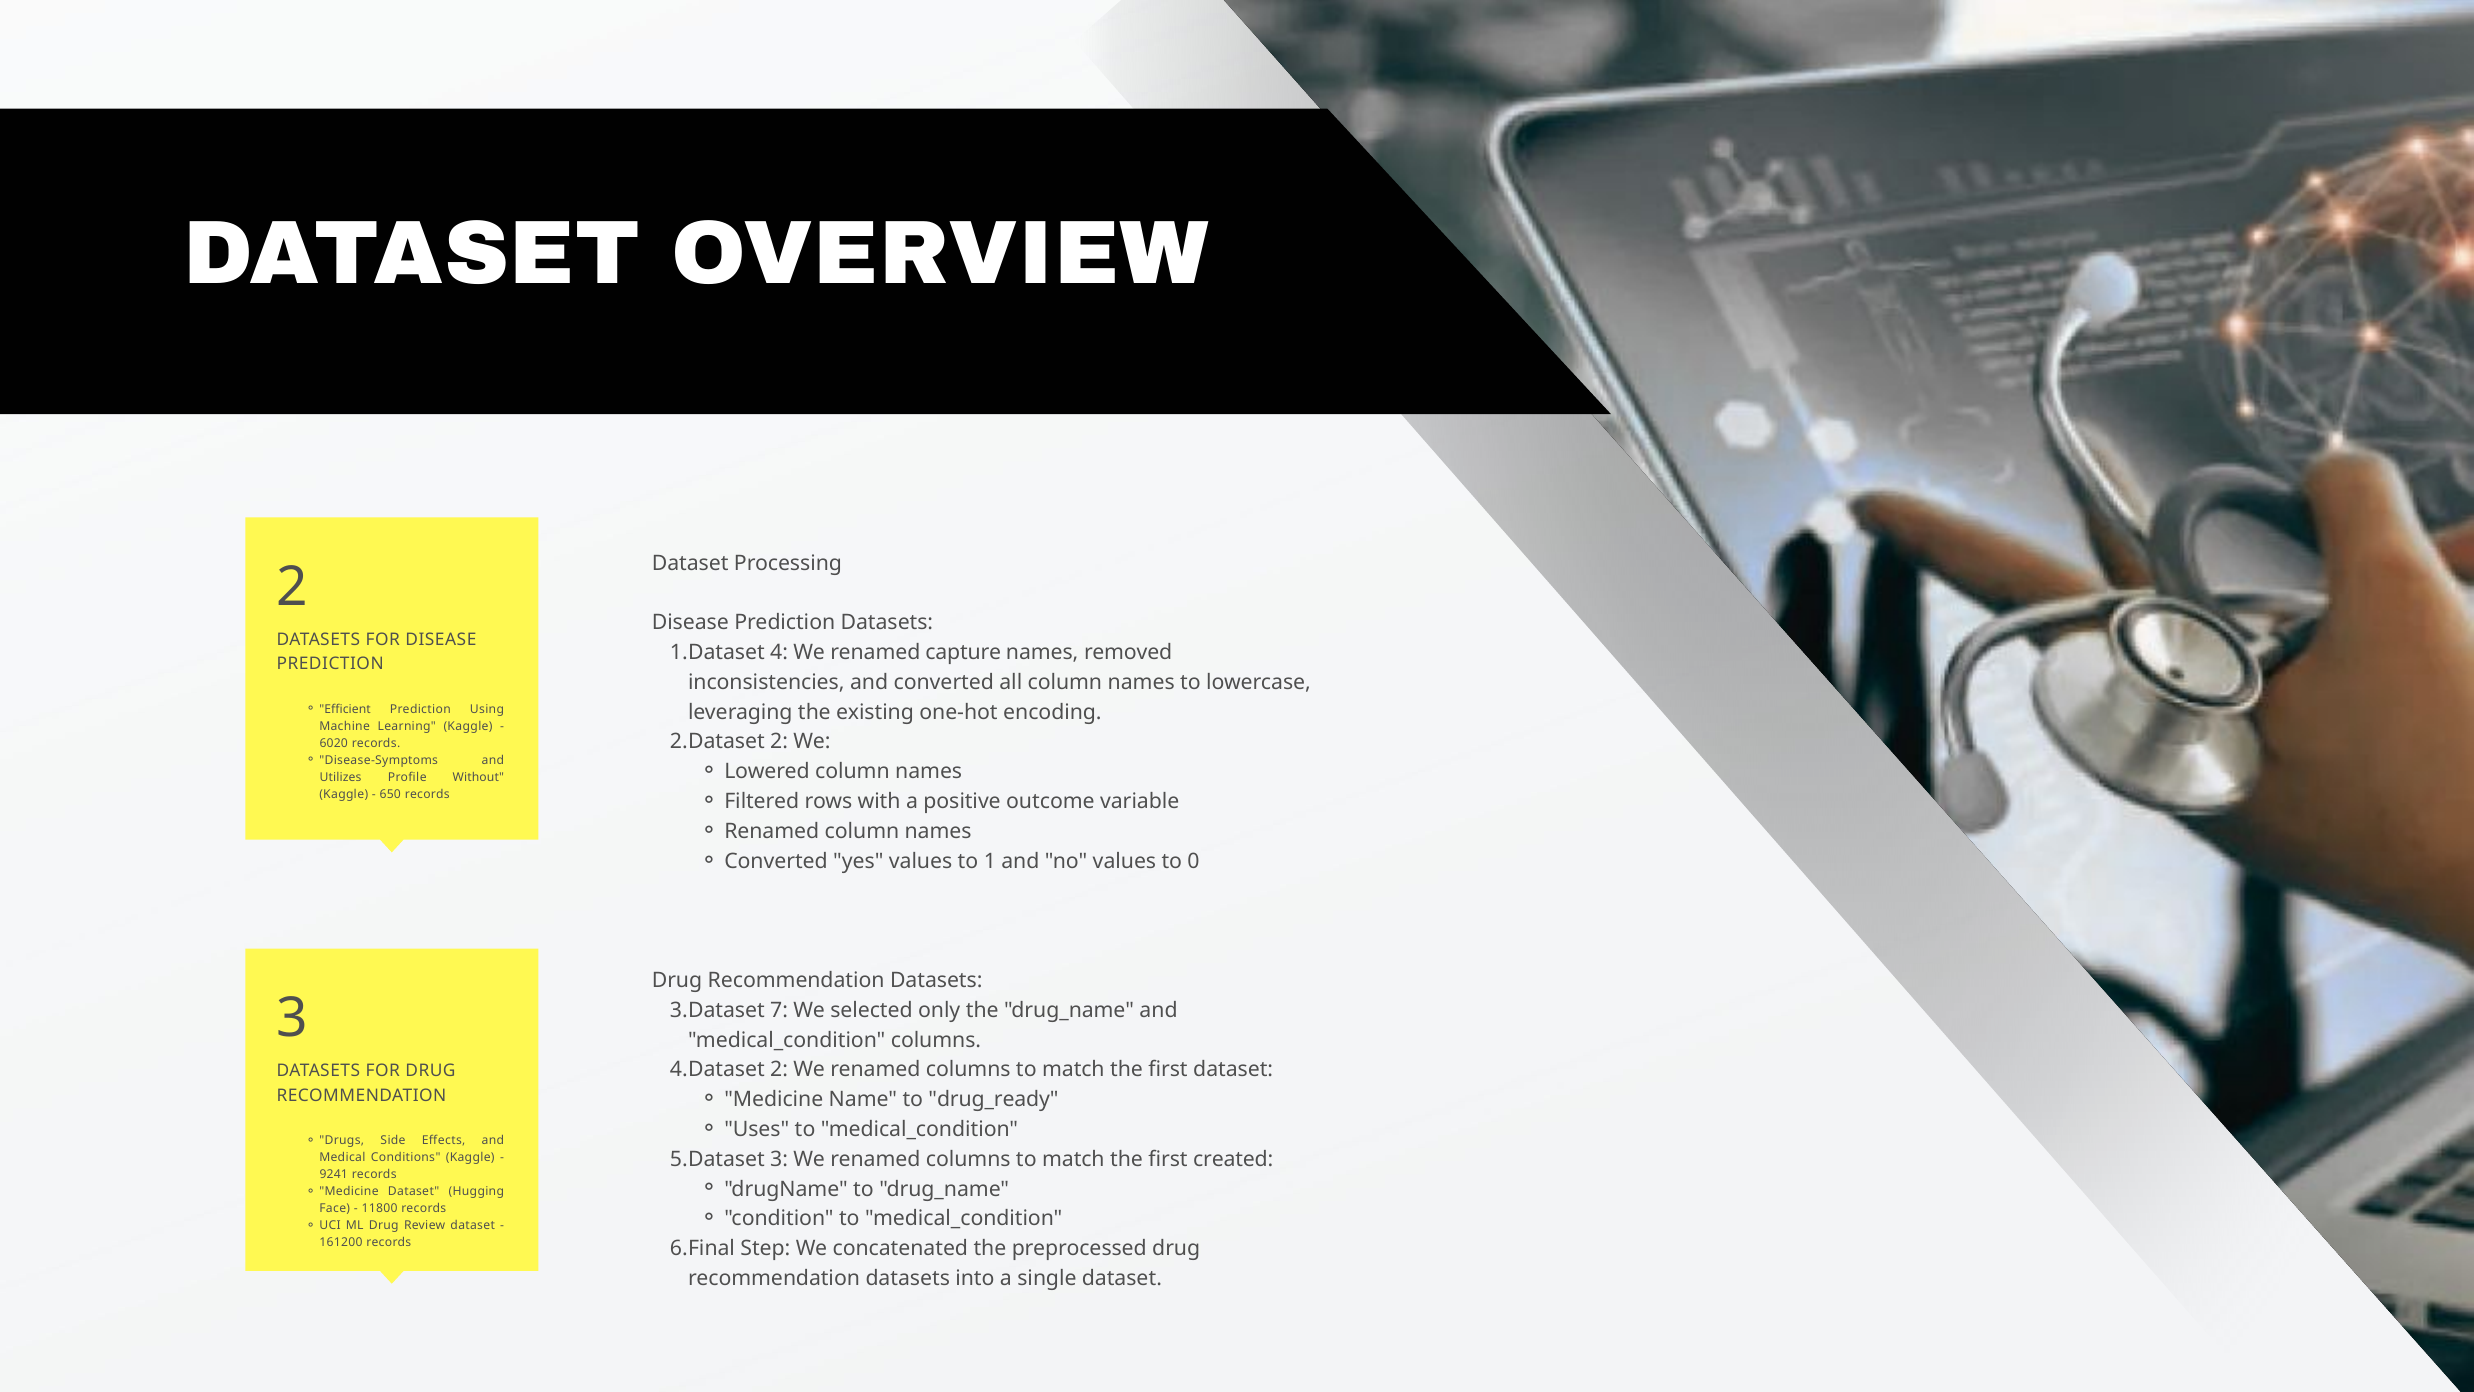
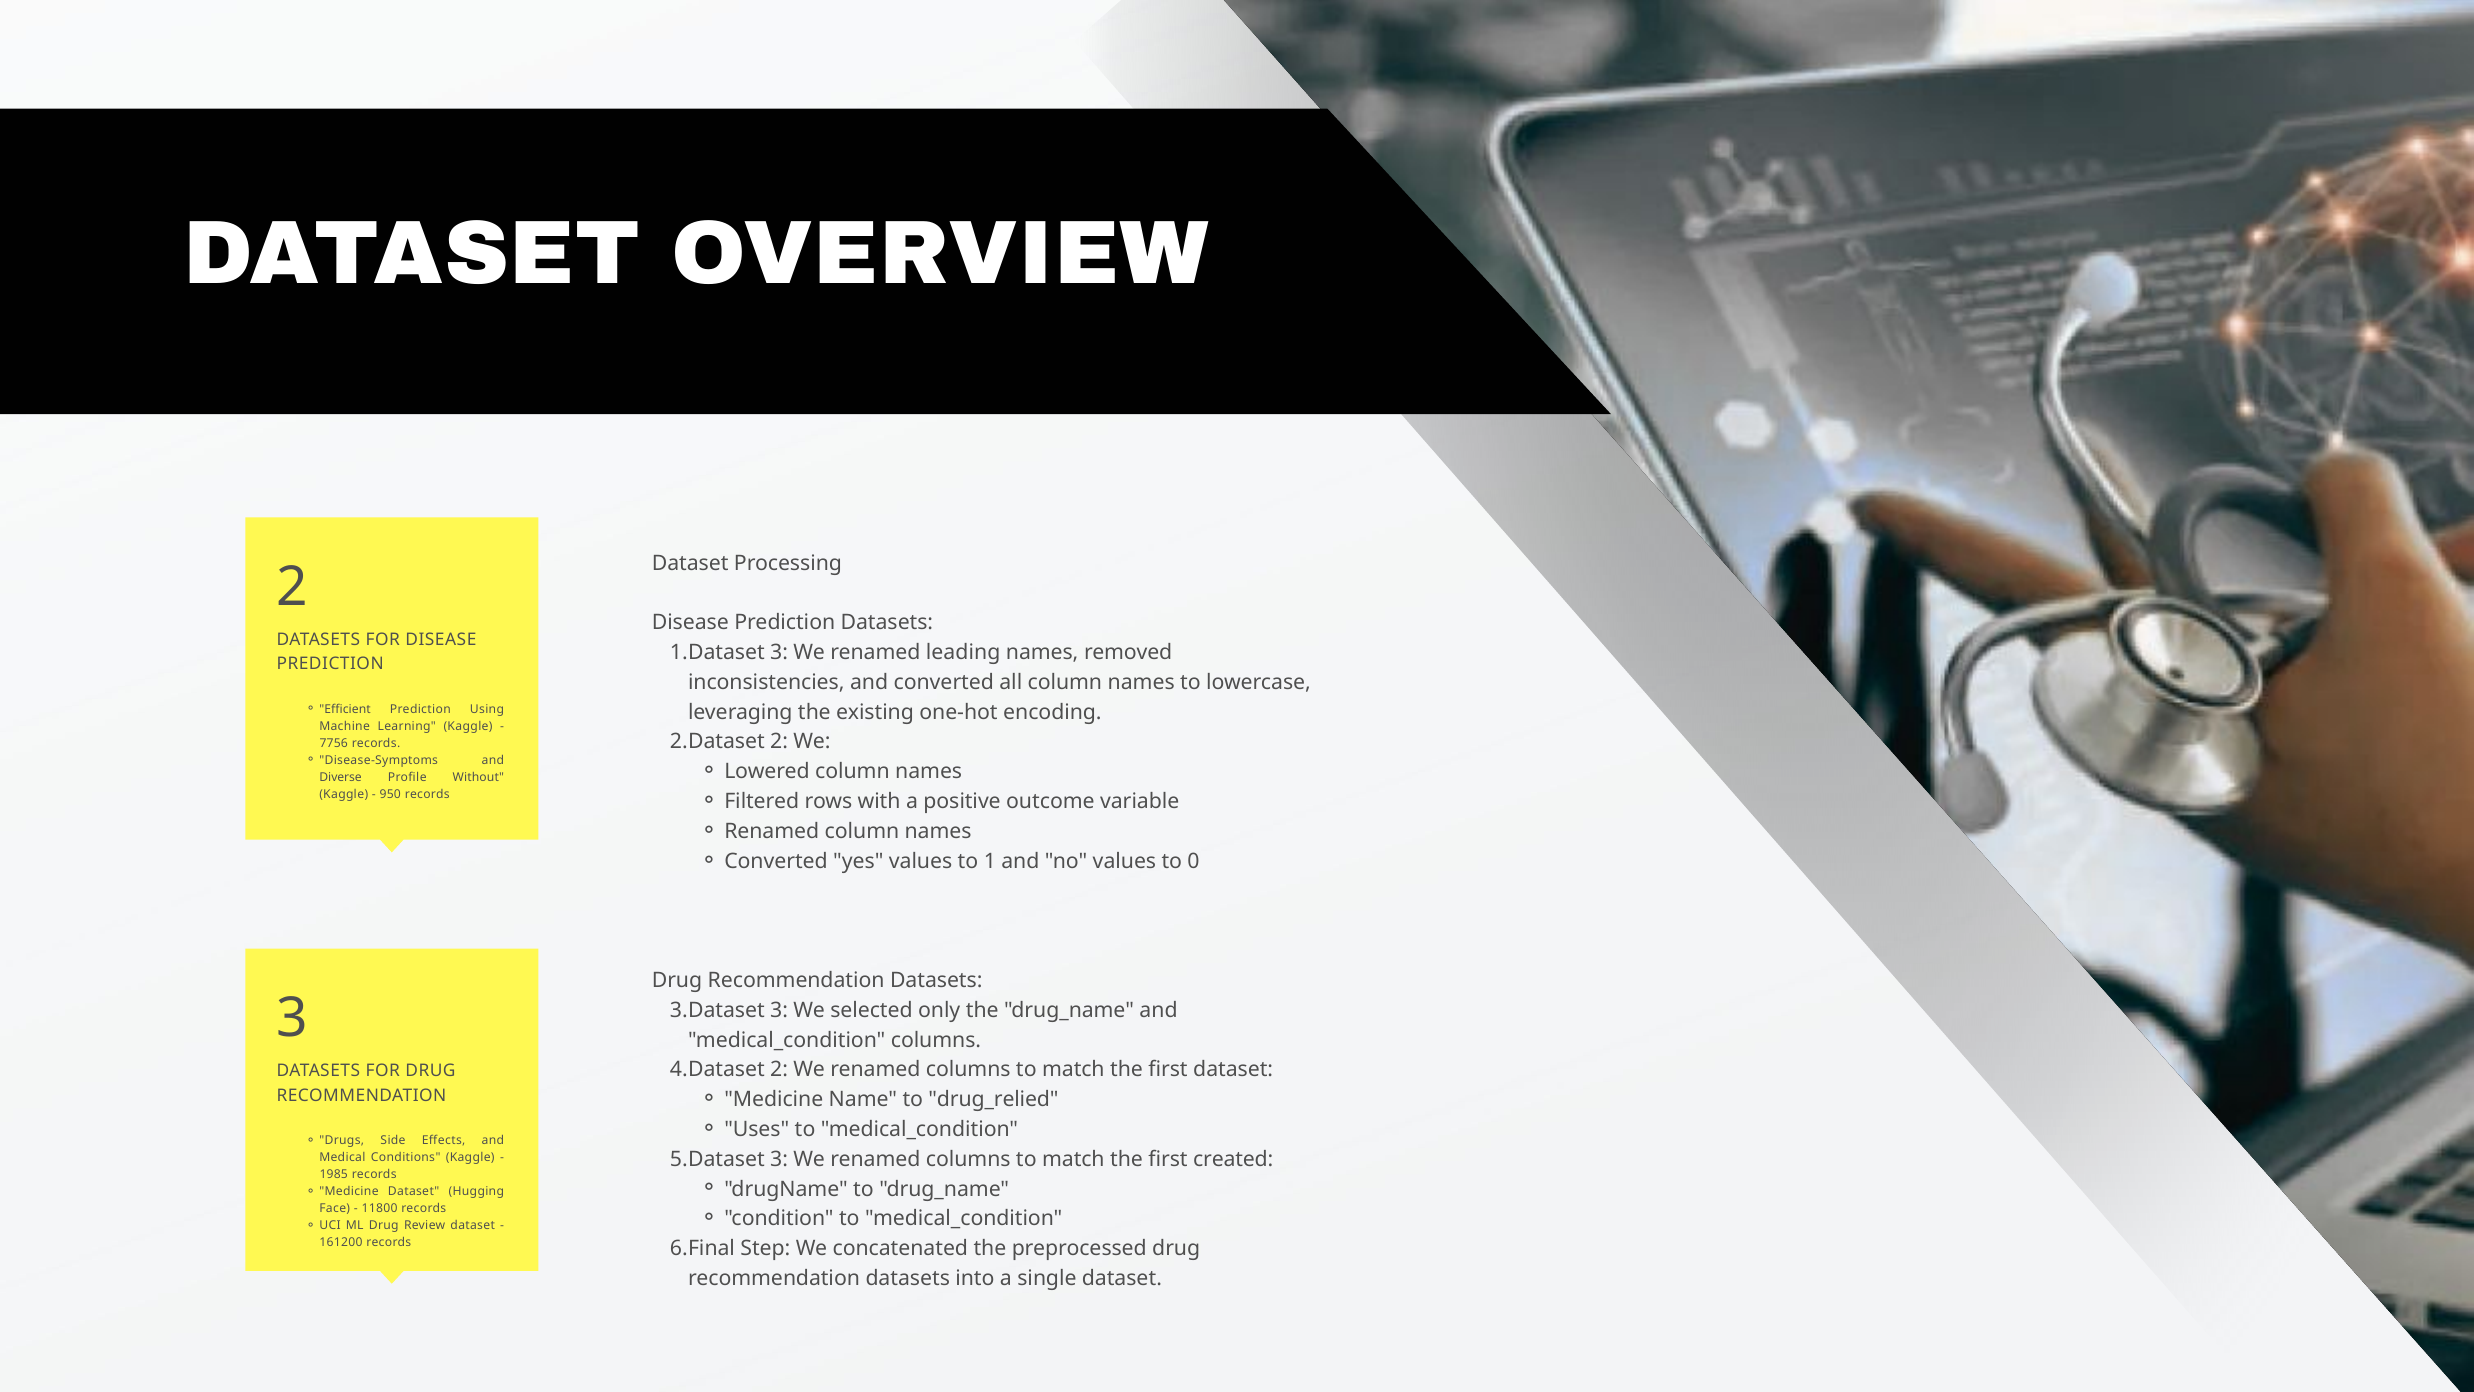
4: 4 -> 3 (779, 652)
capture: capture -> leading (963, 652)
6020: 6020 -> 7756 (334, 743)
Utilizes: Utilizes -> Diverse (341, 777)
650: 650 -> 950 (390, 794)
7: 7 -> 3 (779, 1010)
drug_ready: drug_ready -> drug_relied (994, 1099)
9241: 9241 -> 1985 (334, 1174)
